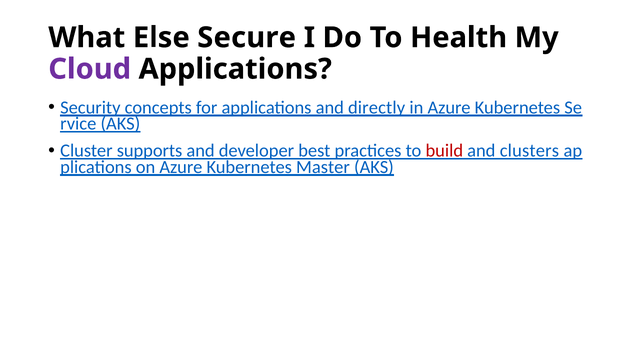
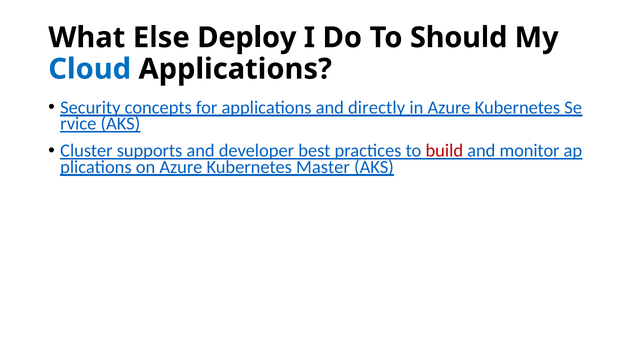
Secure: Secure -> Deploy (247, 38)
Health: Health -> Should (459, 38)
Cloud colour: purple -> blue (90, 69)
clusters: clusters -> monitor (530, 151)
